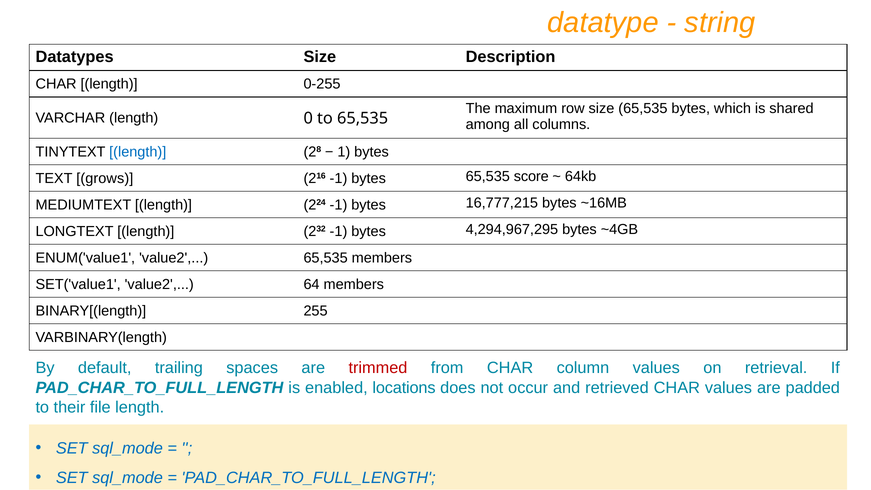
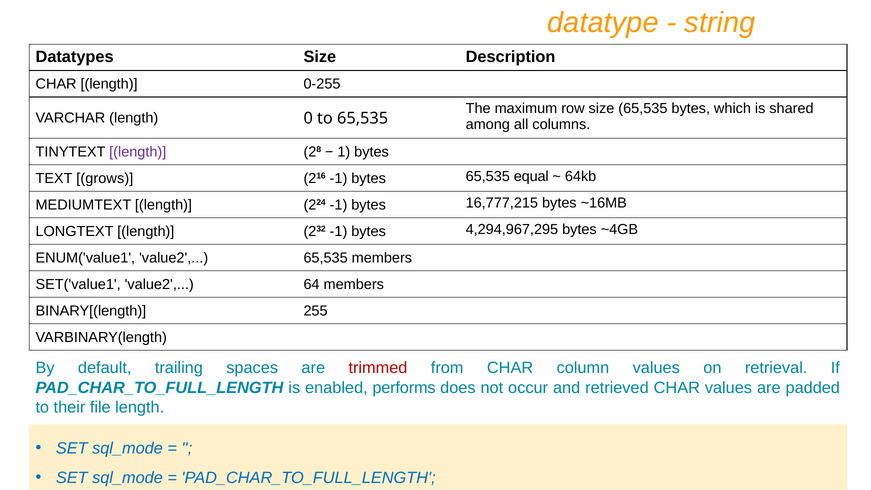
length colour: blue -> purple (138, 152)
score: score -> equal (531, 176)
locations: locations -> performs (404, 388)
